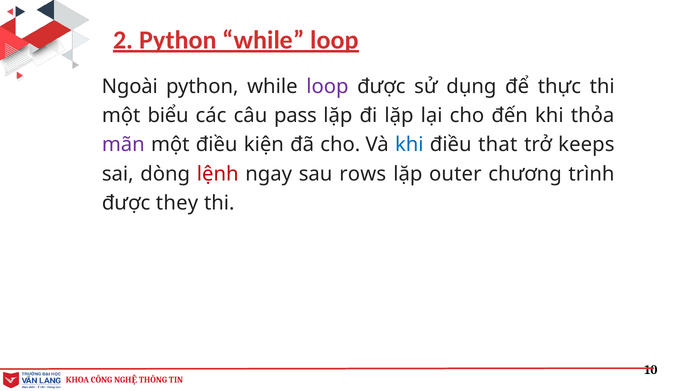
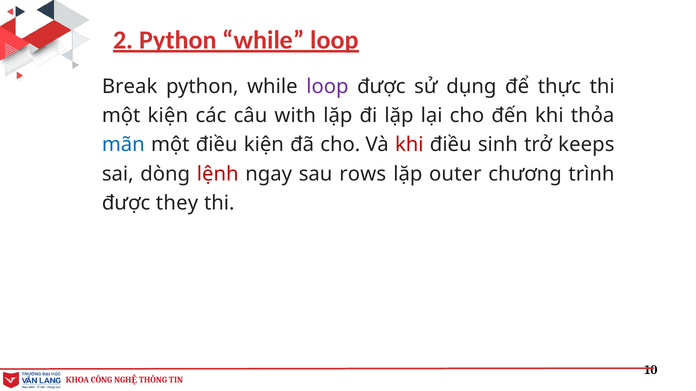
Ngoài: Ngoài -> Break (130, 86)
một biểu: biểu -> kiện (168, 116)
pass: pass -> with (295, 116)
mãn colour: purple -> blue (123, 145)
khi colour: blue -> red (409, 145)
that: that -> sinh (498, 145)
